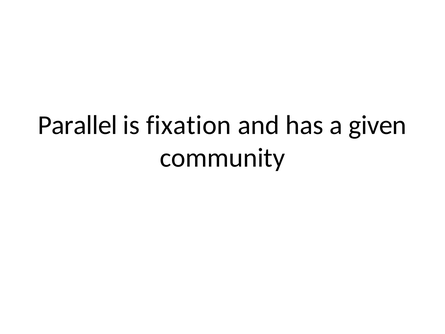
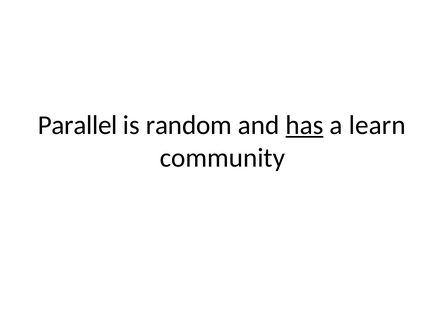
fixation: fixation -> random (189, 125)
has underline: none -> present (304, 125)
given: given -> learn (377, 125)
